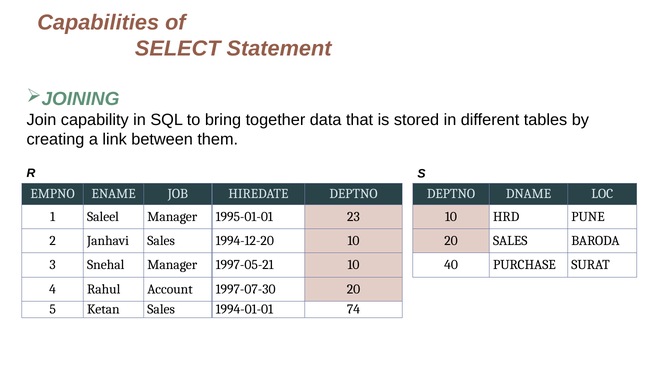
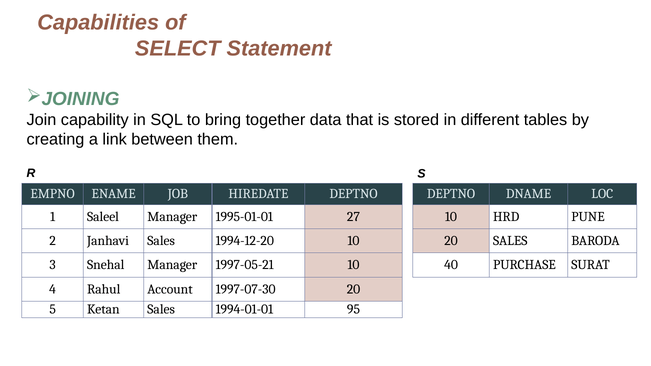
23: 23 -> 27 (353, 217)
74: 74 -> 95 (353, 309)
